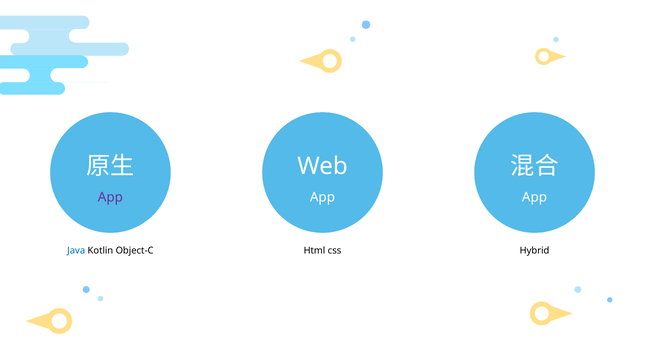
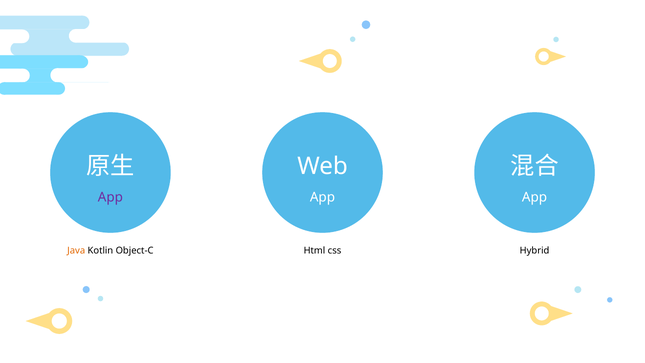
Java colour: blue -> orange (76, 250)
